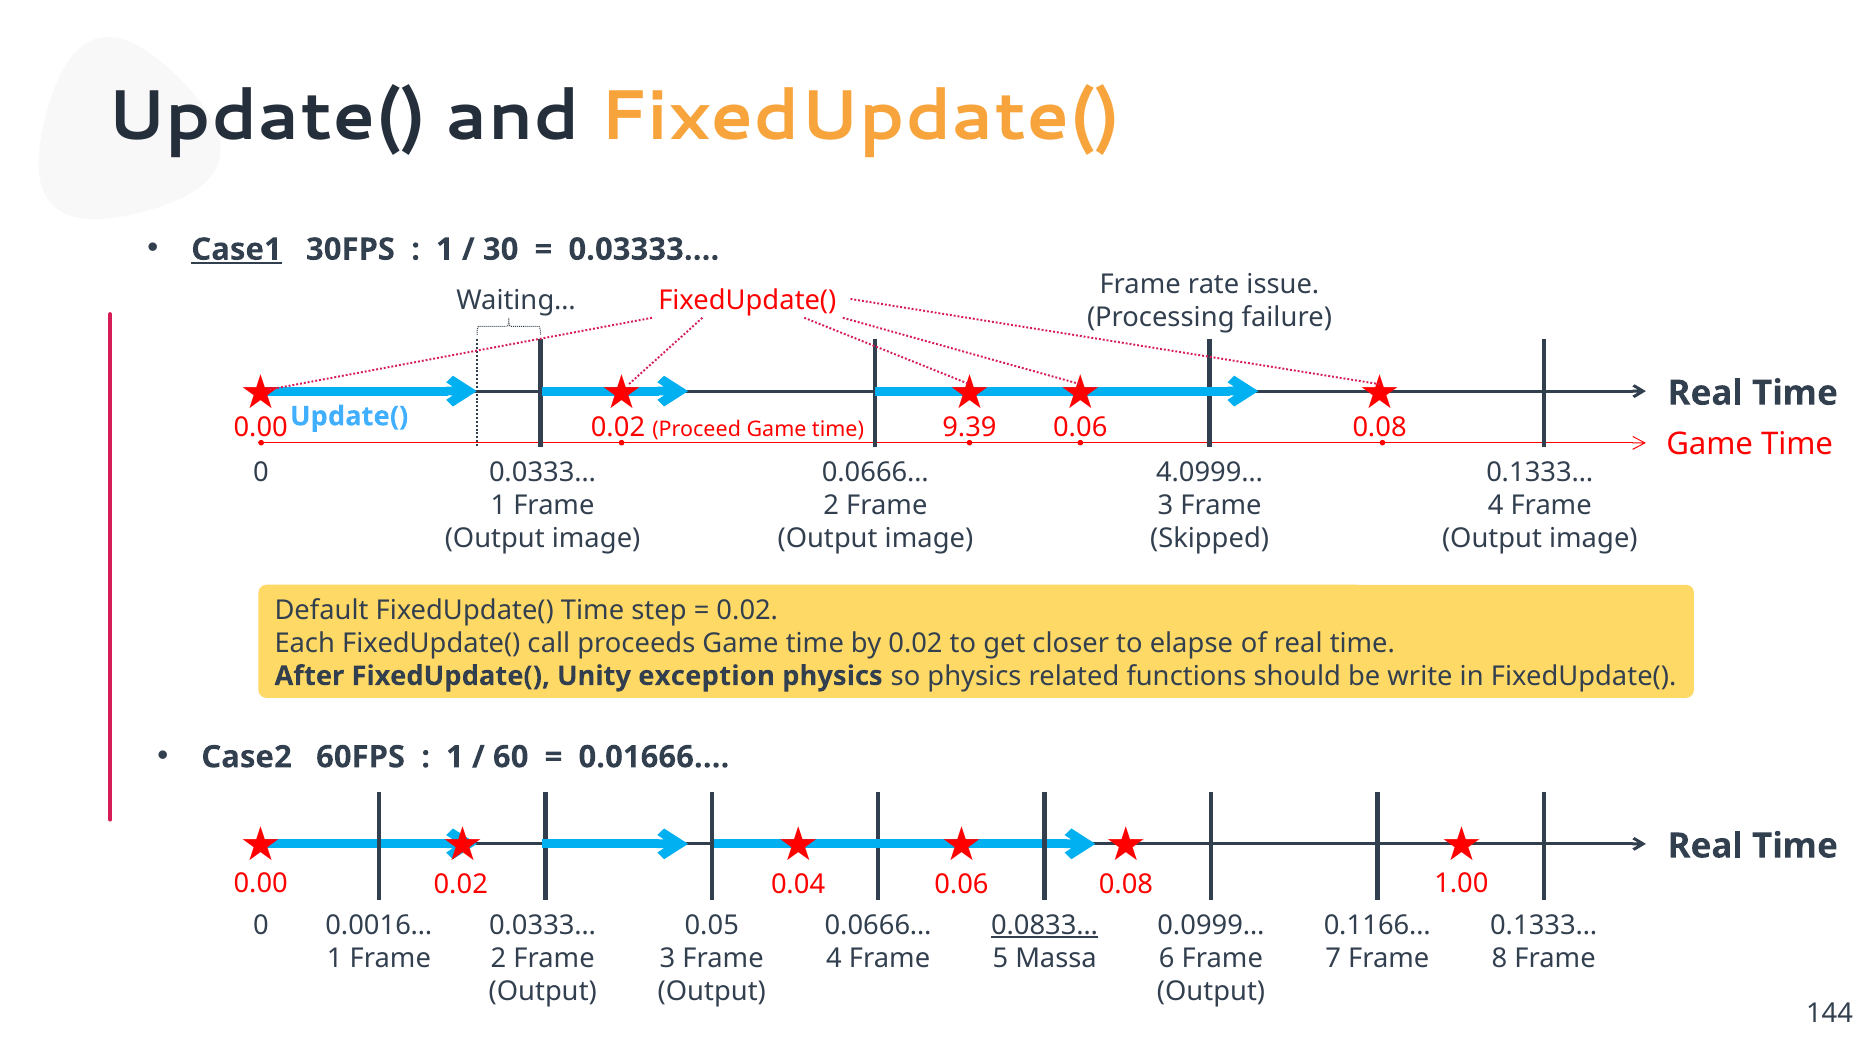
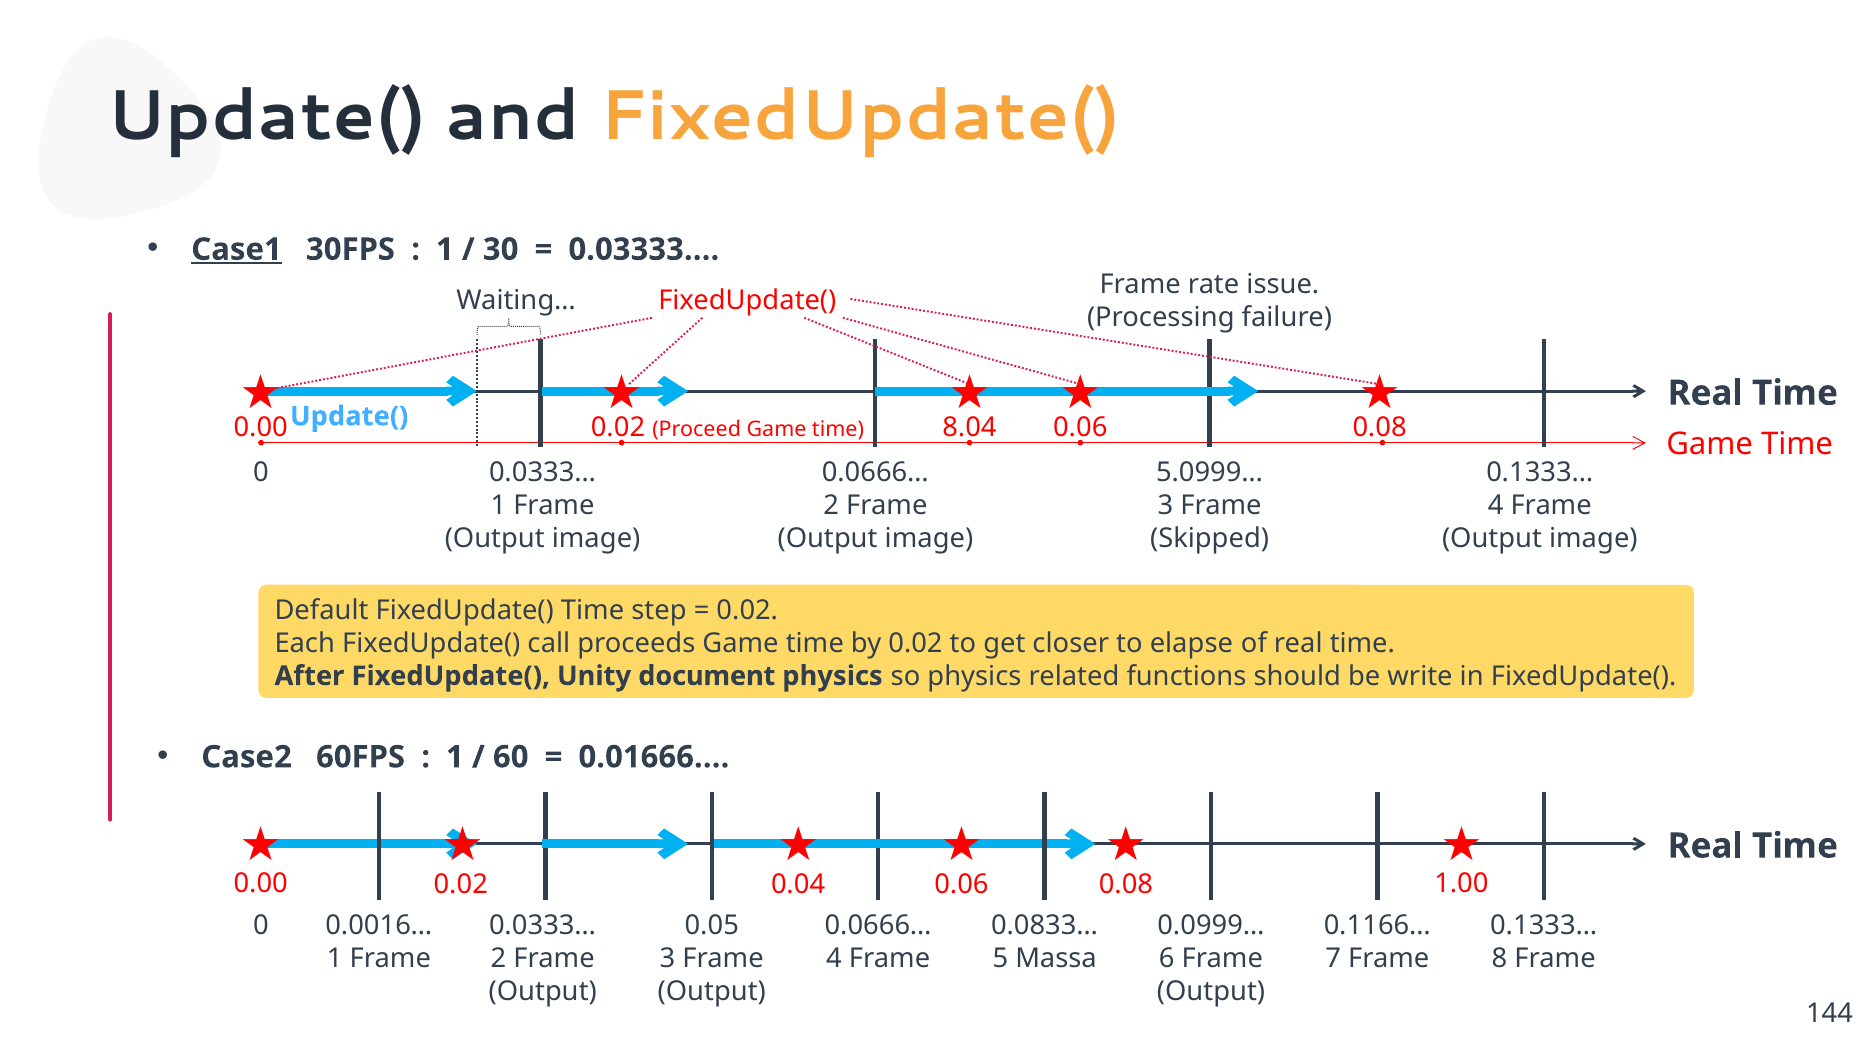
9.39: 9.39 -> 8.04 (969, 427)
4.0999…: 4.0999… -> 5.0999… (1210, 472)
exception: exception -> document (707, 676)
0.0833… underline: present -> none (1044, 925)
